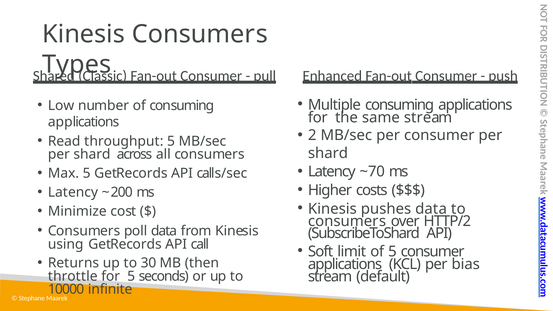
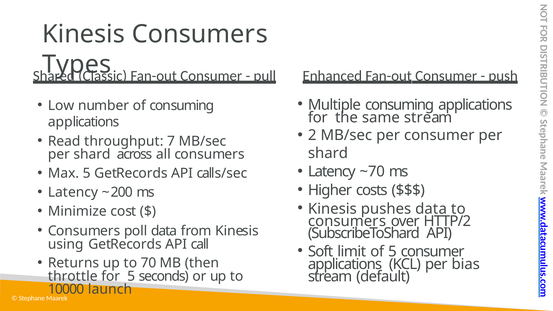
throughput 5: 5 -> 7 (171, 141)
30: 30 -> 70 (148, 263)
infinite: infinite -> launch (110, 289)
